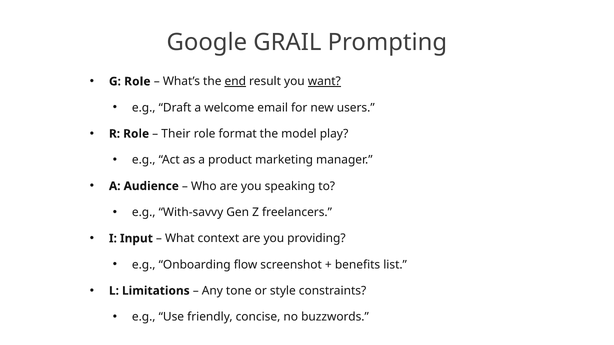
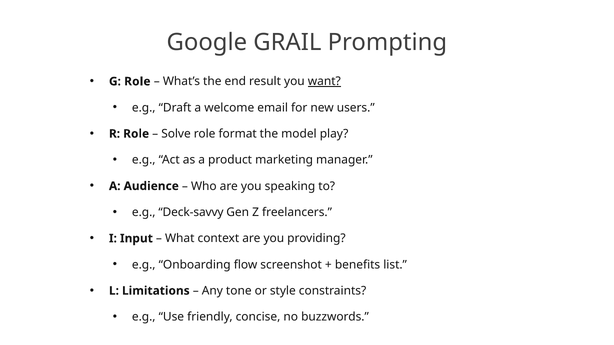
end underline: present -> none (235, 82)
Their: Their -> Solve (176, 134)
With-savvy: With-savvy -> Deck-savvy (191, 212)
